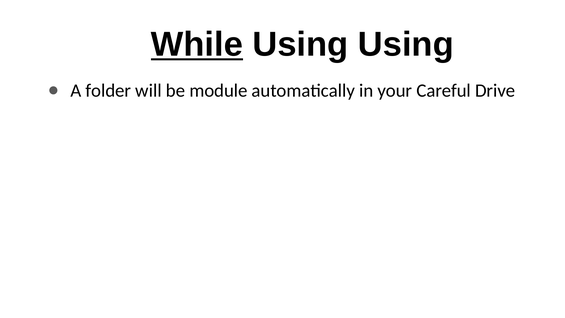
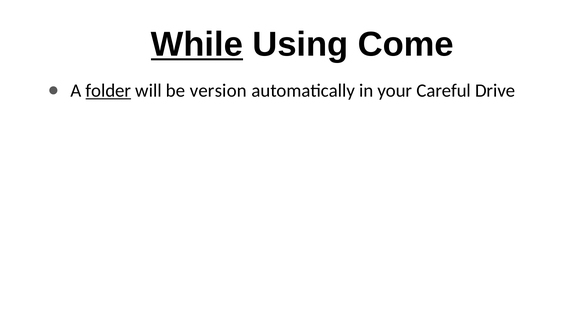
Using Using: Using -> Come (406, 44)
folder underline: none -> present (108, 91)
module: module -> version (218, 91)
